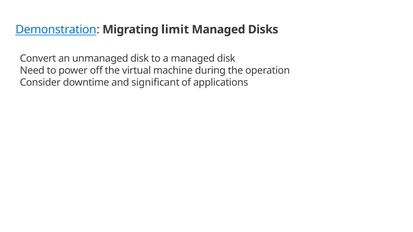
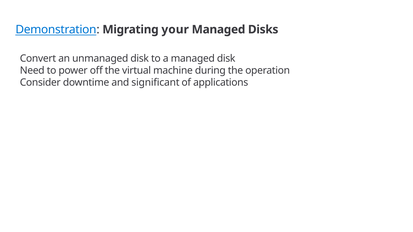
limit: limit -> your (175, 30)
